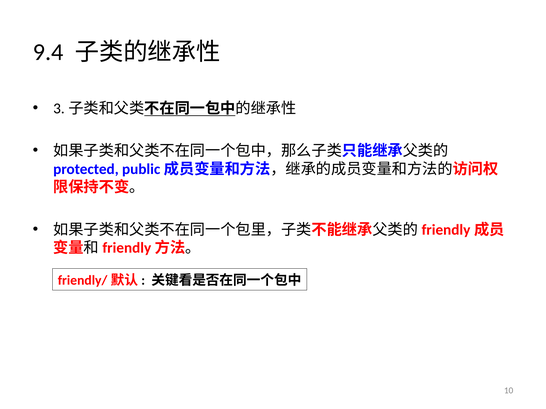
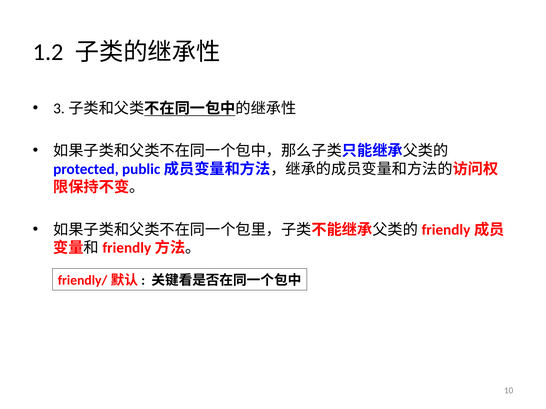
9.4: 9.4 -> 1.2 (48, 52)
